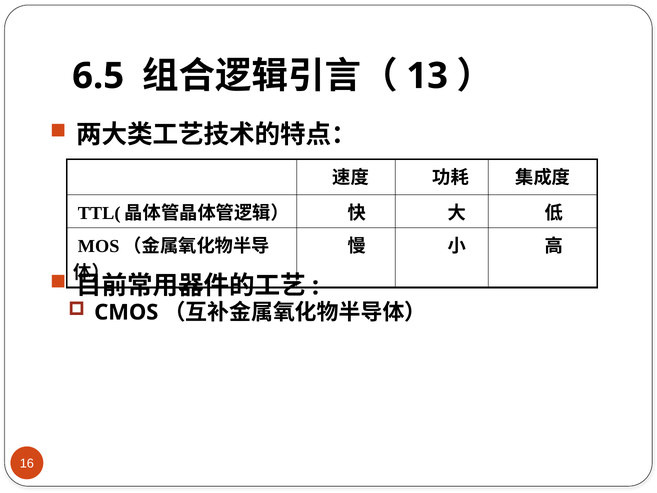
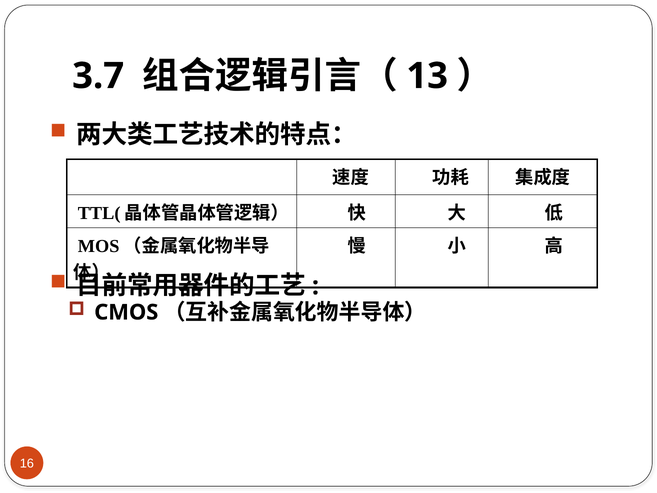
6.5: 6.5 -> 3.7 (98, 76)
